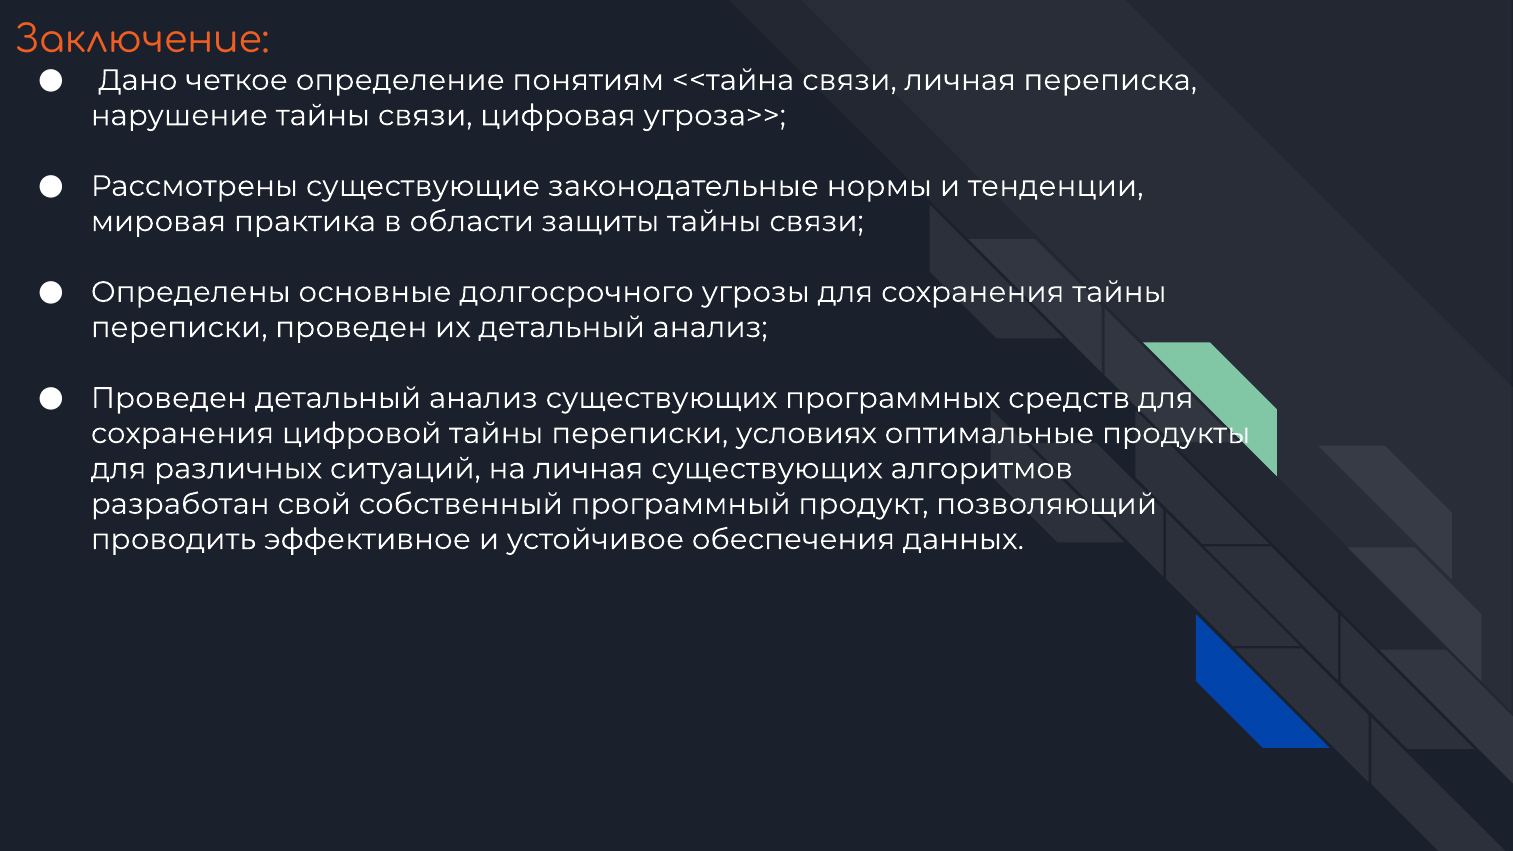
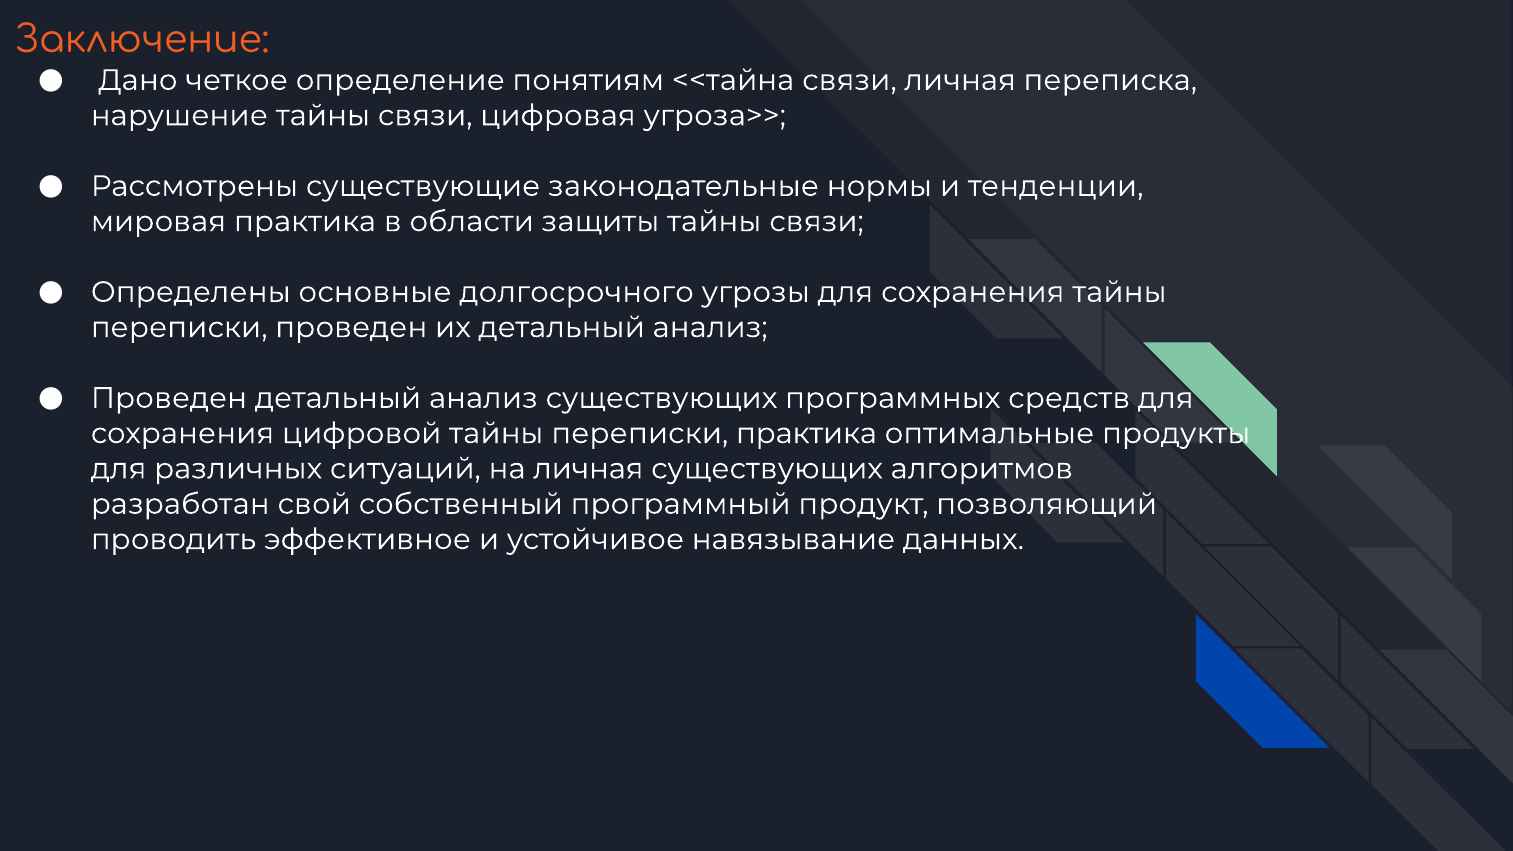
переписки условиях: условиях -> практика (807, 433)
обеспечения: обеспечения -> навязывание (793, 539)
